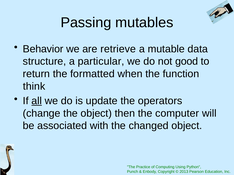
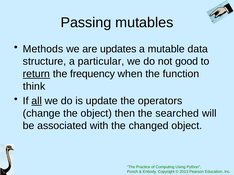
Behavior: Behavior -> Methods (43, 49)
retrieve: retrieve -> updates (118, 49)
return underline: none -> present (36, 74)
formatted: formatted -> frequency (93, 74)
computer: computer -> searched (177, 114)
